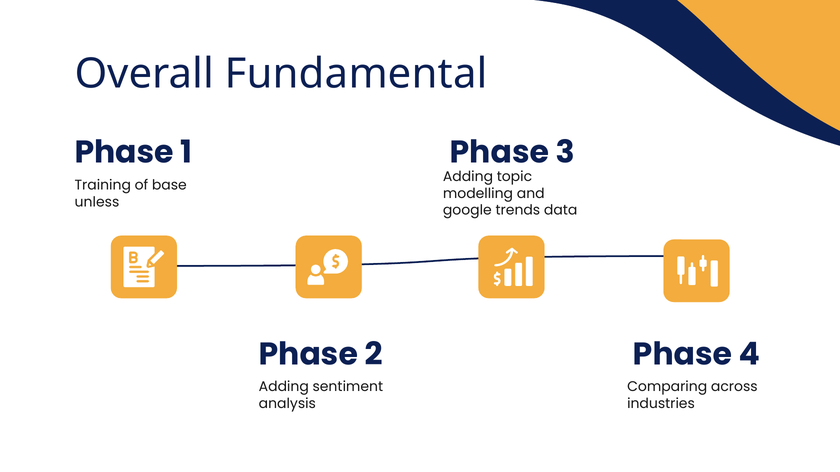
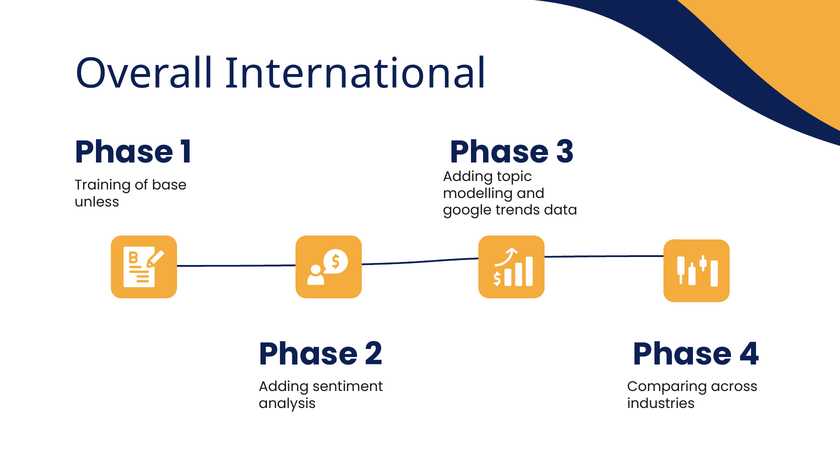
Fundamental: Fundamental -> International (356, 74)
